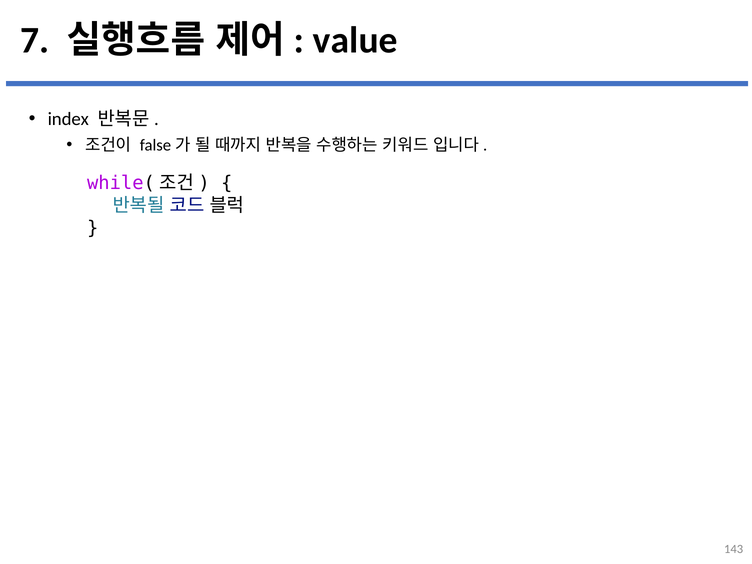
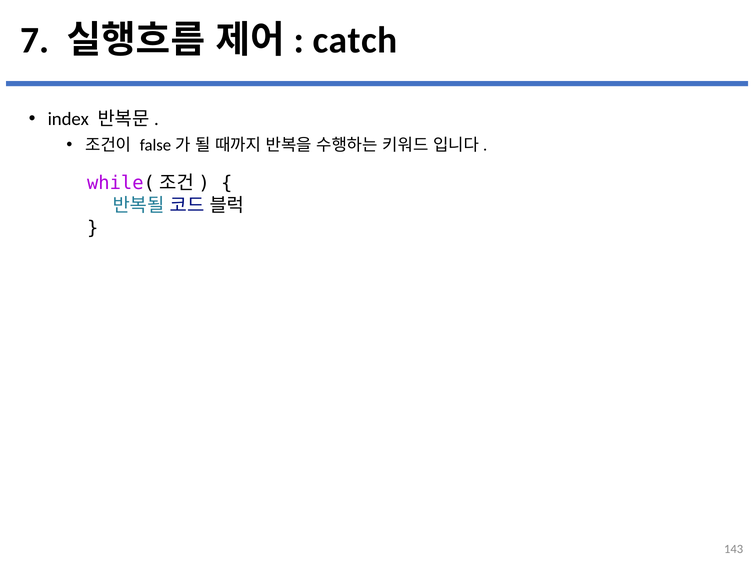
value: value -> catch (355, 40)
